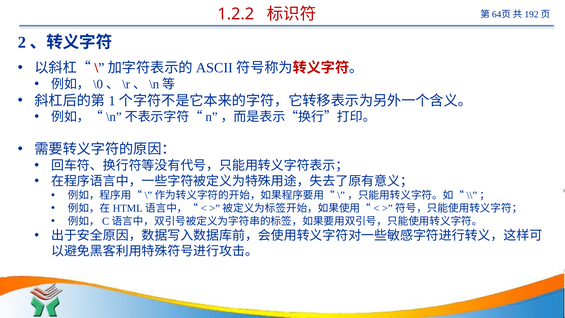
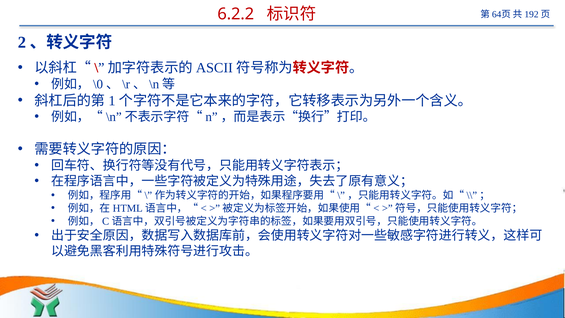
1.2.2: 1.2.2 -> 6.2.2 (236, 14)
